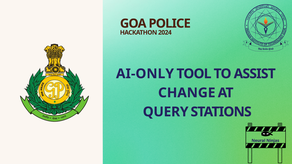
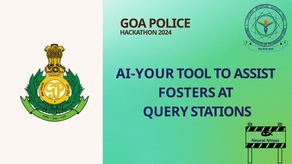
AI-ONLY: AI-ONLY -> AI-YOUR (145, 74)
CHANGE: CHANGE -> FOSTERS (187, 93)
